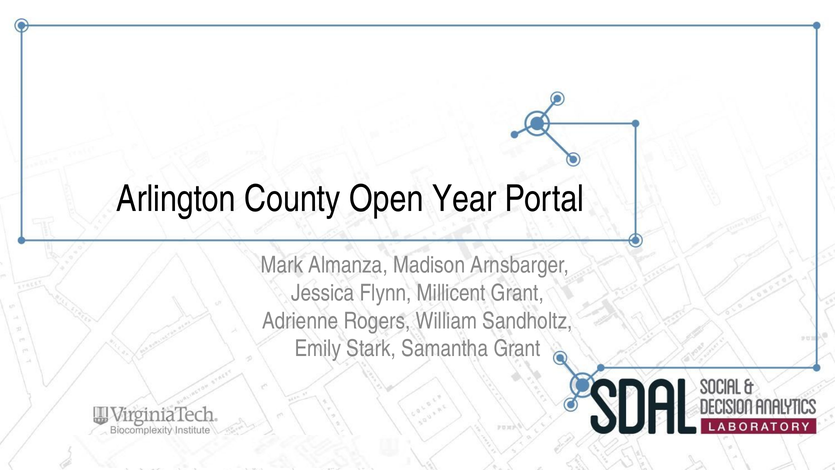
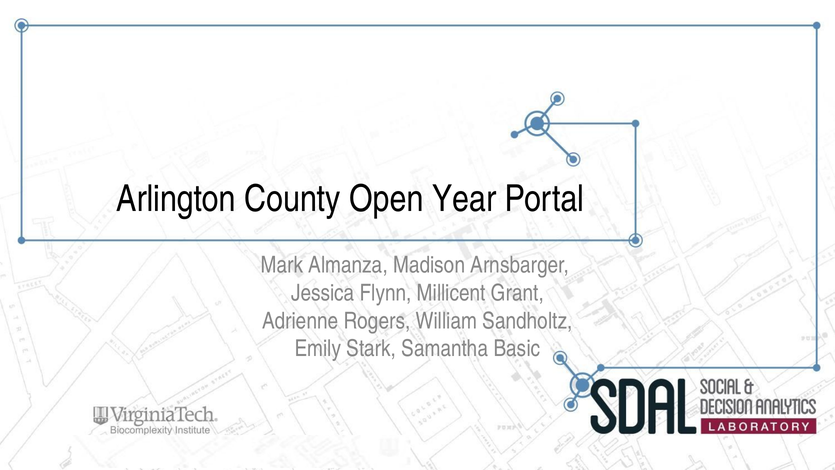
Samantha Grant: Grant -> Basic (517, 349)
